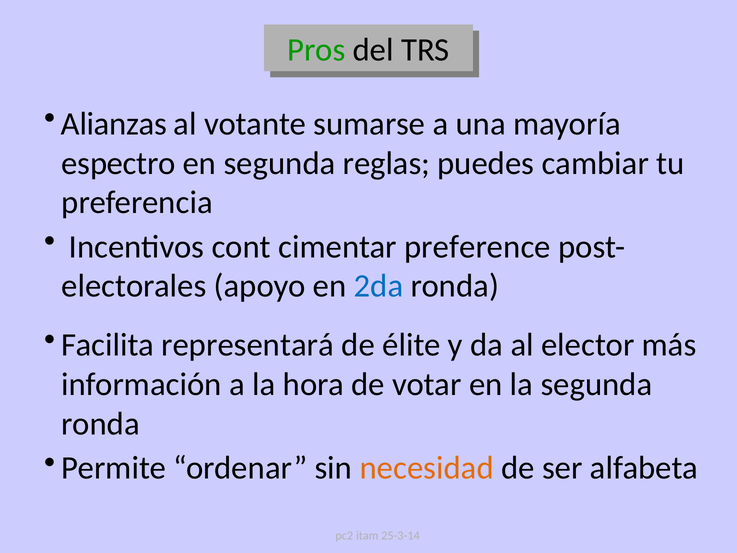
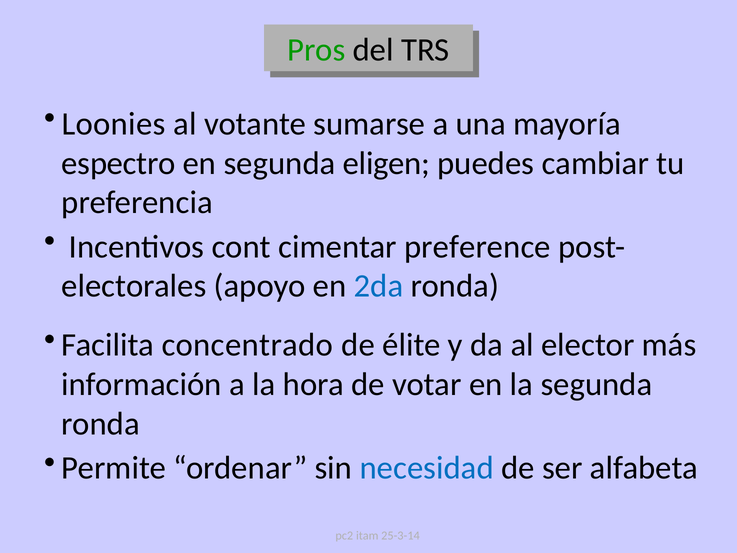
Alianzas: Alianzas -> Loonies (114, 124)
reglas: reglas -> eligen (386, 163)
representará: representará -> concentrado (247, 345)
necesidad colour: orange -> blue (427, 468)
